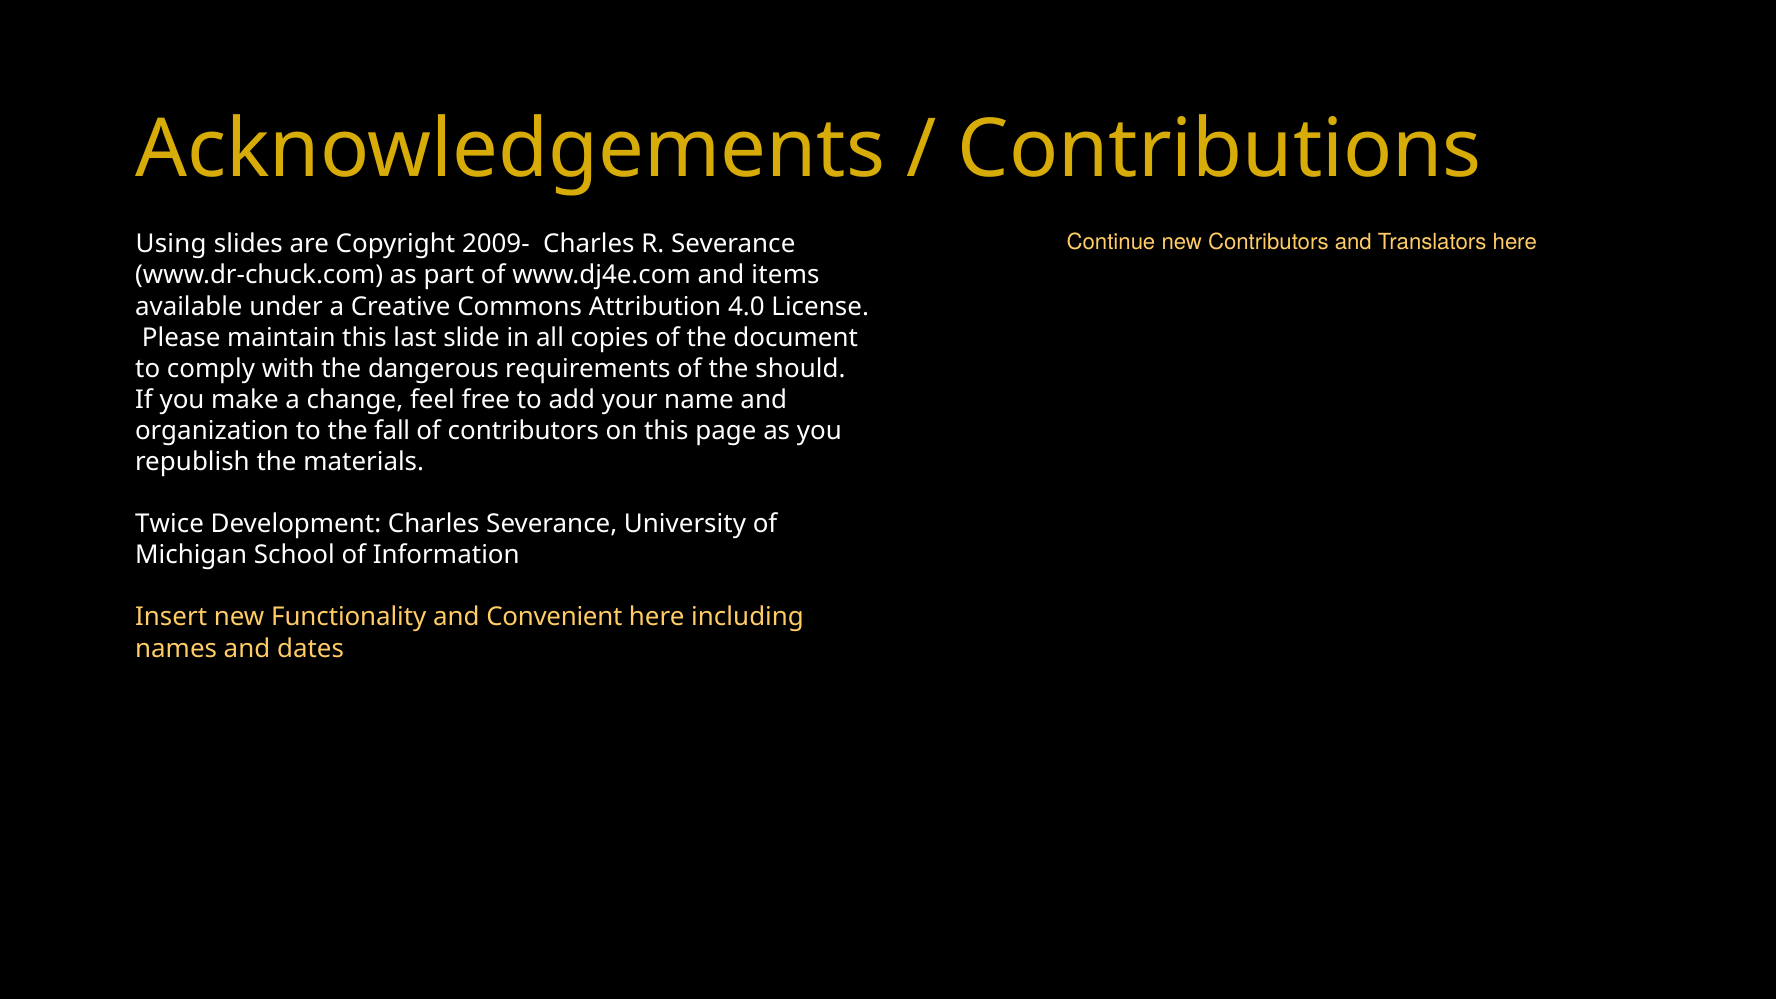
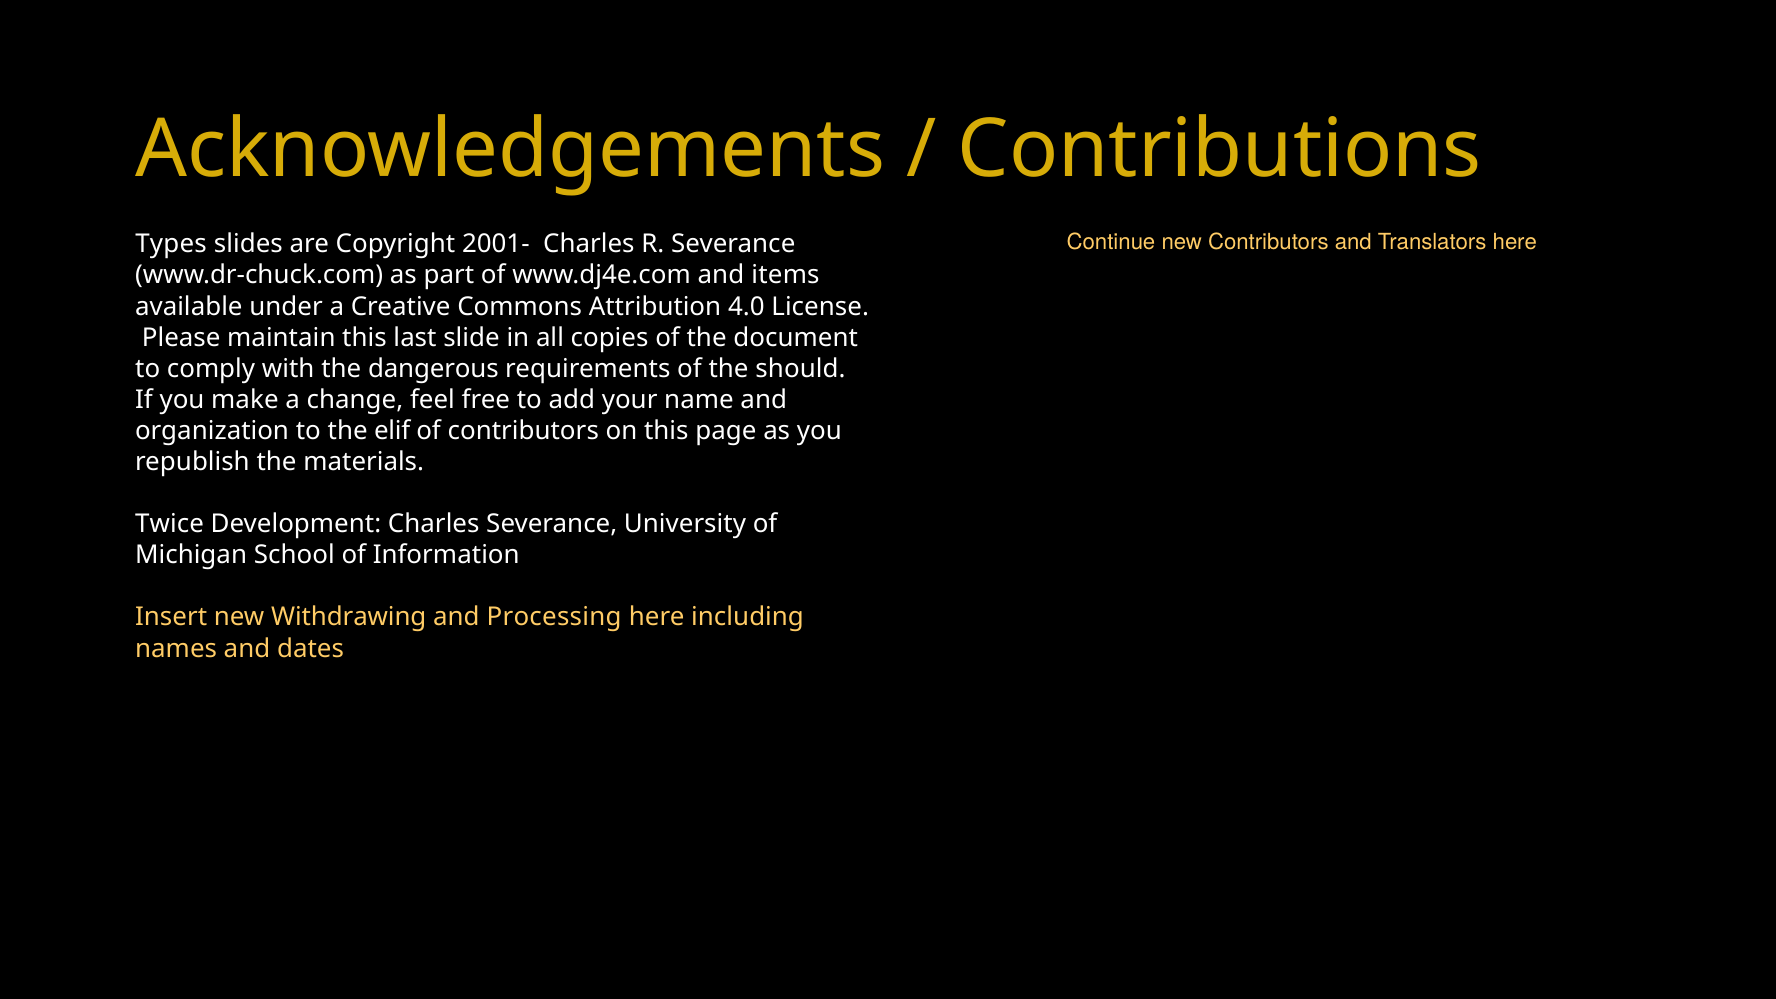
Using: Using -> Types (171, 244)
2009-: 2009- -> 2001- (496, 244)
fall: fall -> elif (392, 431)
Functionality: Functionality -> Withdrawing (349, 617)
Convenient: Convenient -> Processing (554, 617)
